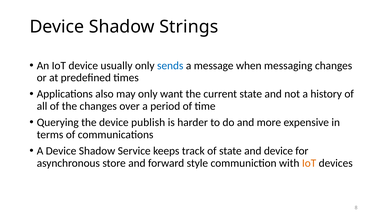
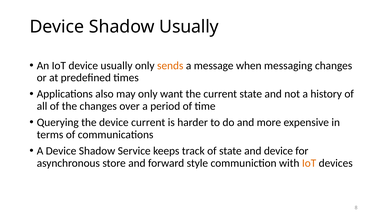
Shadow Strings: Strings -> Usually (189, 27)
sends colour: blue -> orange (170, 65)
device publish: publish -> current (148, 122)
